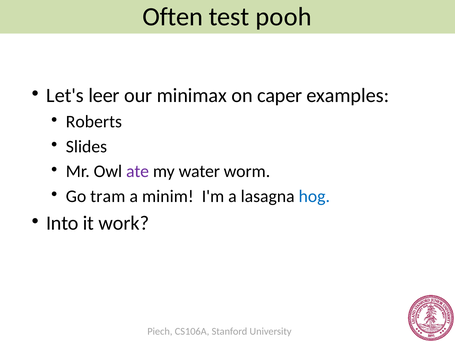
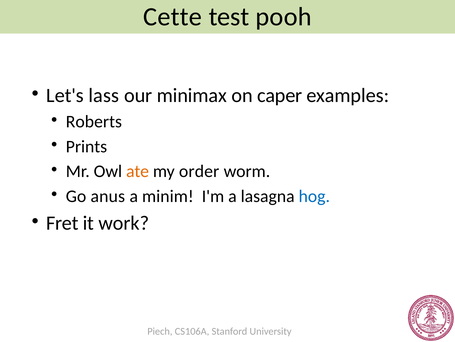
Often: Often -> Cette (173, 17)
leer: leer -> lass (104, 95)
Slides: Slides -> Prints (86, 146)
ate colour: purple -> orange (138, 171)
water: water -> order (199, 171)
tram: tram -> anus (108, 196)
Into: Into -> Fret (62, 223)
